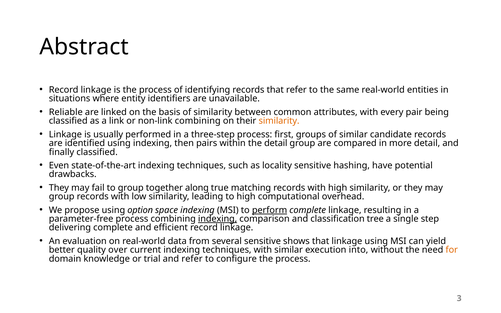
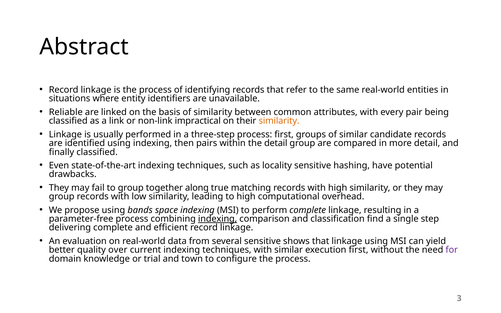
non-link combining: combining -> impractical (198, 121)
option: option -> bands (140, 210)
perform underline: present -> none (270, 210)
tree: tree -> find (375, 219)
execution into: into -> first (359, 250)
for colour: orange -> purple (452, 250)
and refer: refer -> town (192, 259)
